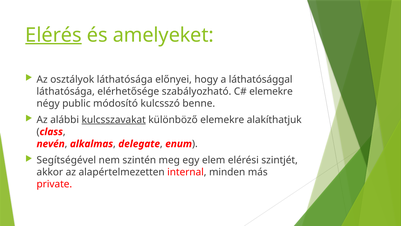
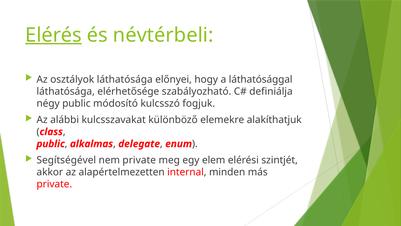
amelyeket: amelyeket -> névtérbeli (163, 35)
elemekre: elemekre -> definiálja (271, 91)
benne: benne -> fogjuk (199, 103)
kulcsszavakat underline: present -> none (114, 120)
nevén: nevén -> public (51, 144)
nem szintén: szintén -> private (139, 160)
